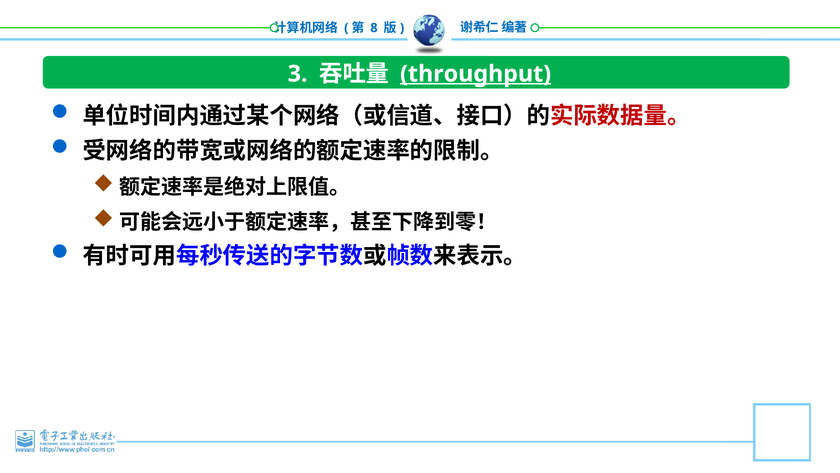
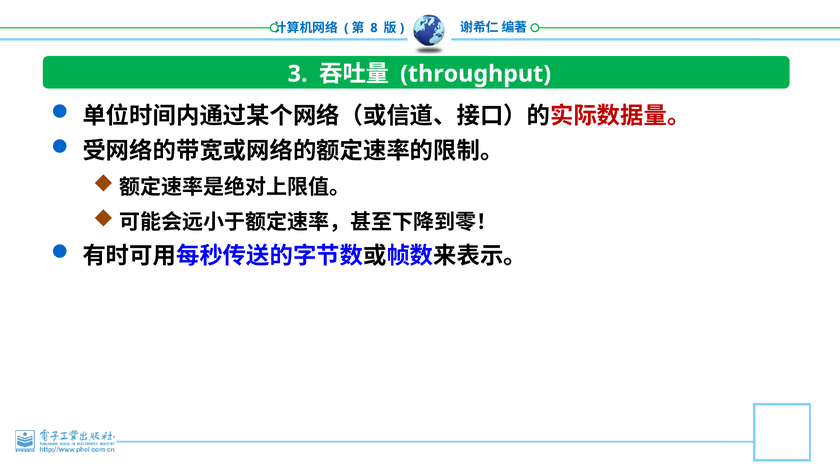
throughput underline: present -> none (476, 74)
